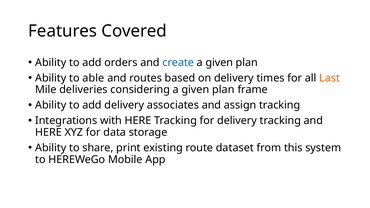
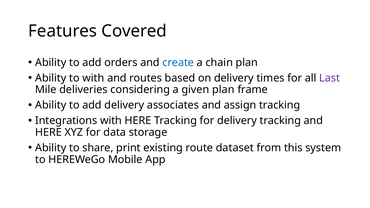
given: given -> chain (219, 63)
to able: able -> with (93, 78)
Last colour: orange -> purple (330, 78)
